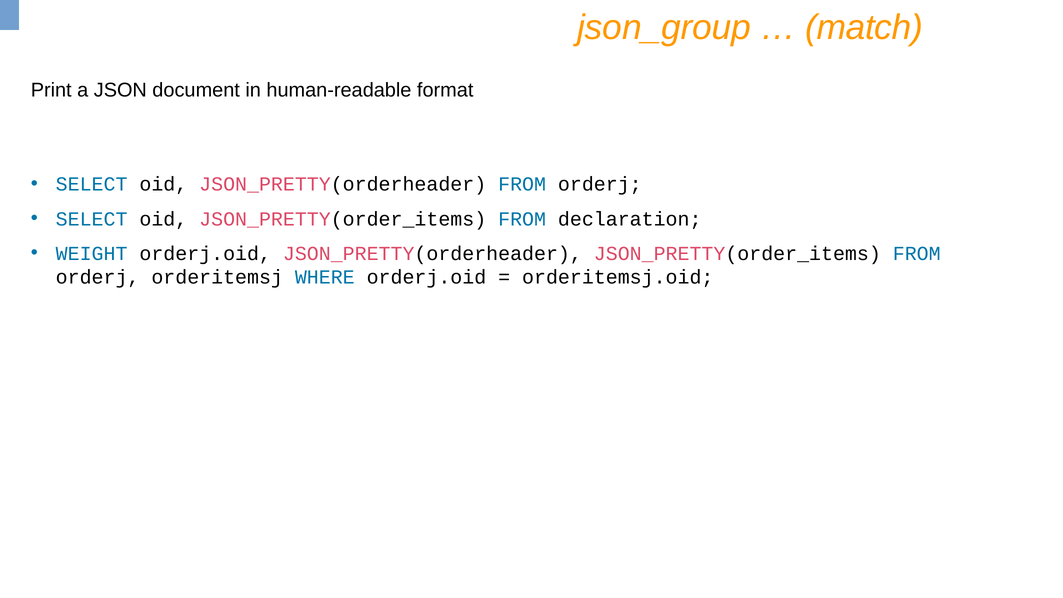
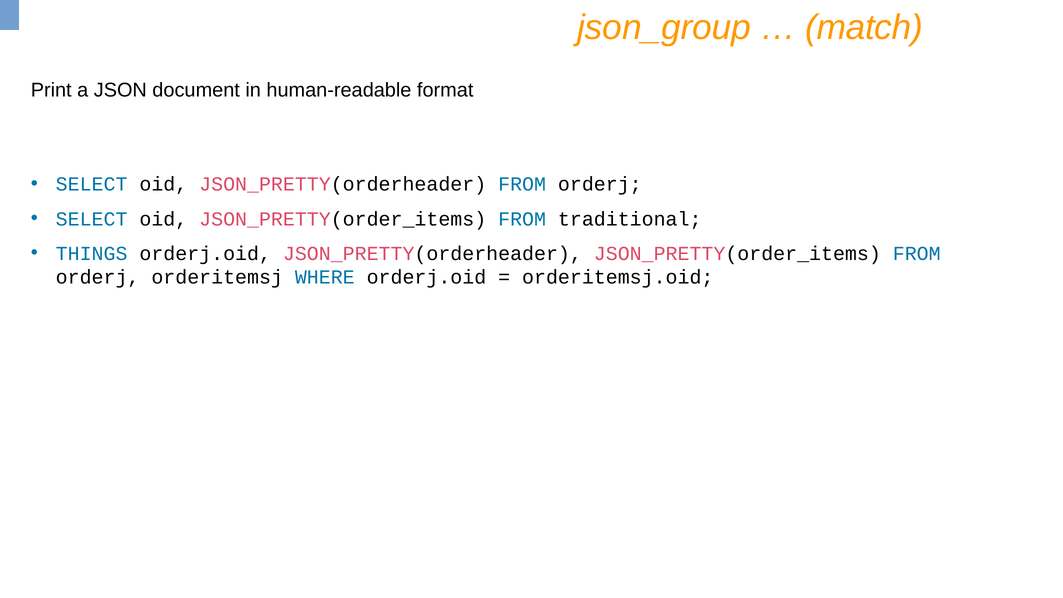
declaration: declaration -> traditional (630, 219)
WEIGHT: WEIGHT -> THINGS (92, 253)
